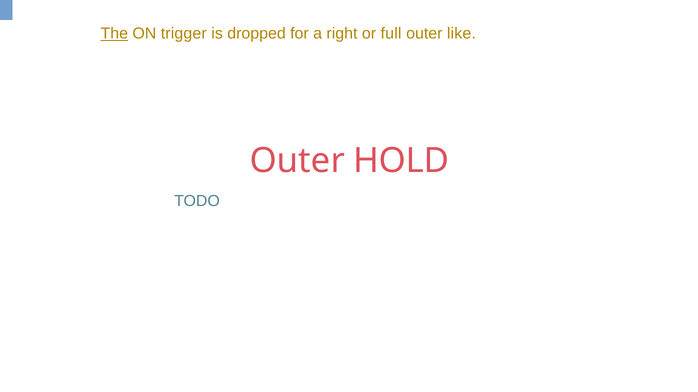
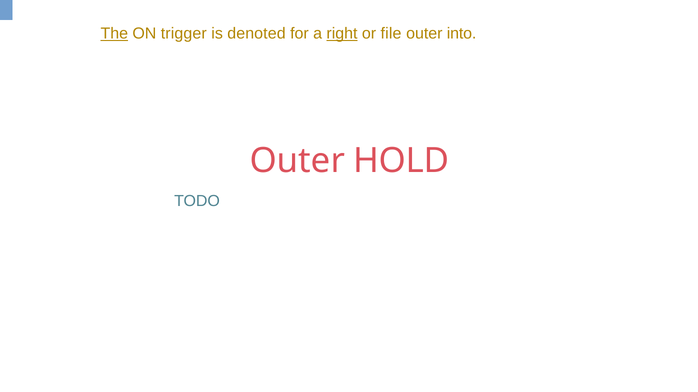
dropped: dropped -> denoted (256, 34)
right underline: none -> present (342, 34)
full: full -> file (391, 34)
like: like -> into (462, 34)
